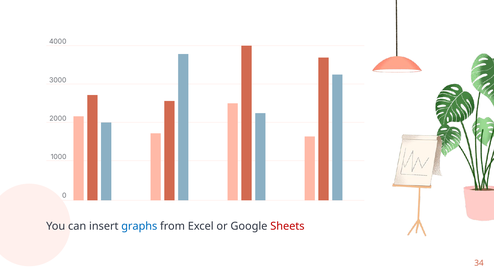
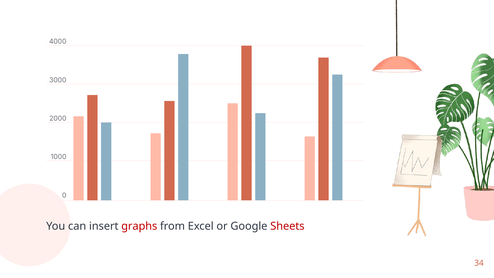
graphs colour: blue -> red (139, 226)
